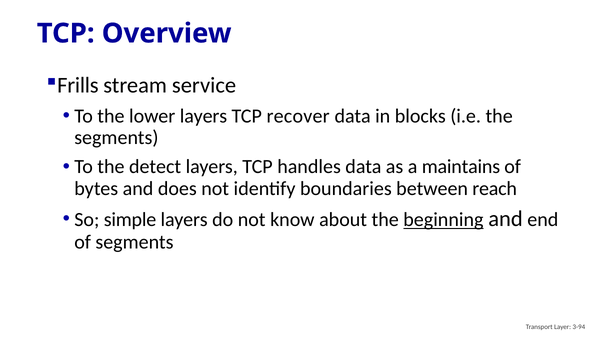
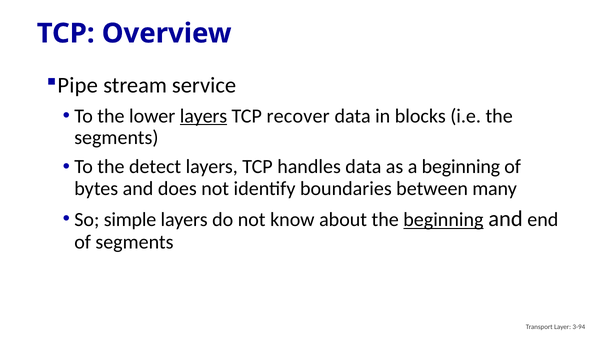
Frills: Frills -> Pipe (78, 85)
layers underline: none -> present (203, 116)
a maintains: maintains -> beginning (461, 167)
reach: reach -> many (495, 188)
